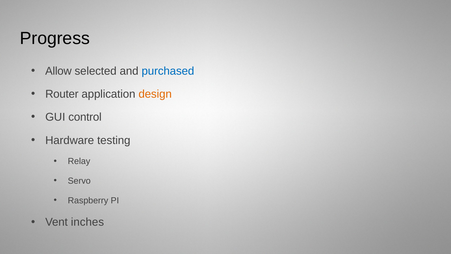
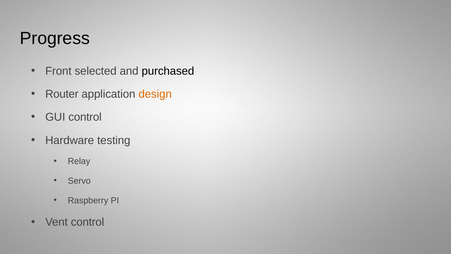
Allow: Allow -> Front (58, 71)
purchased colour: blue -> black (168, 71)
Vent inches: inches -> control (88, 222)
